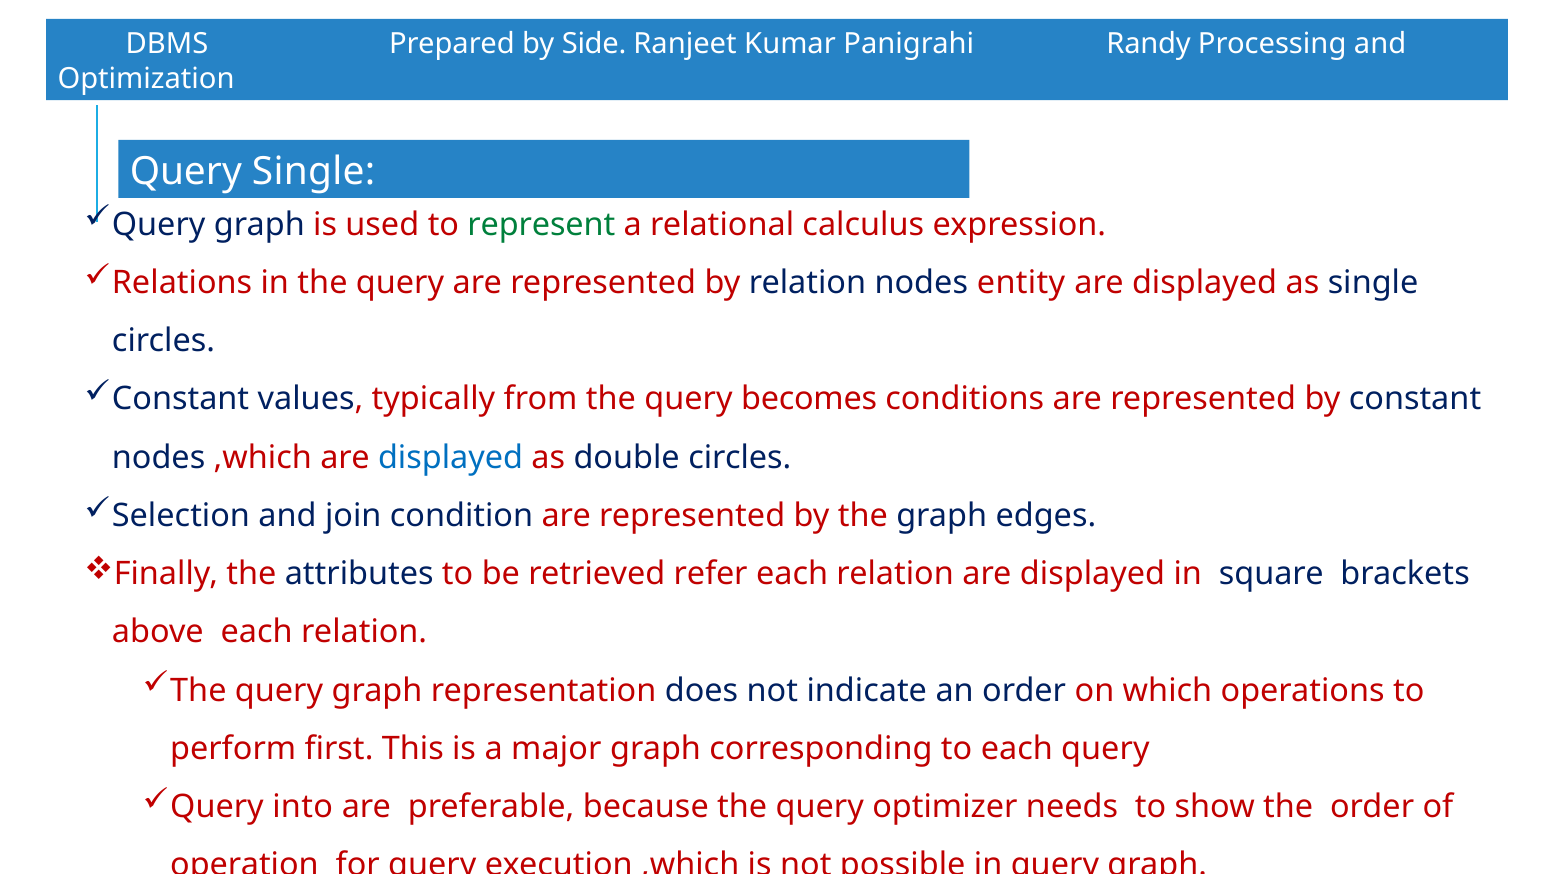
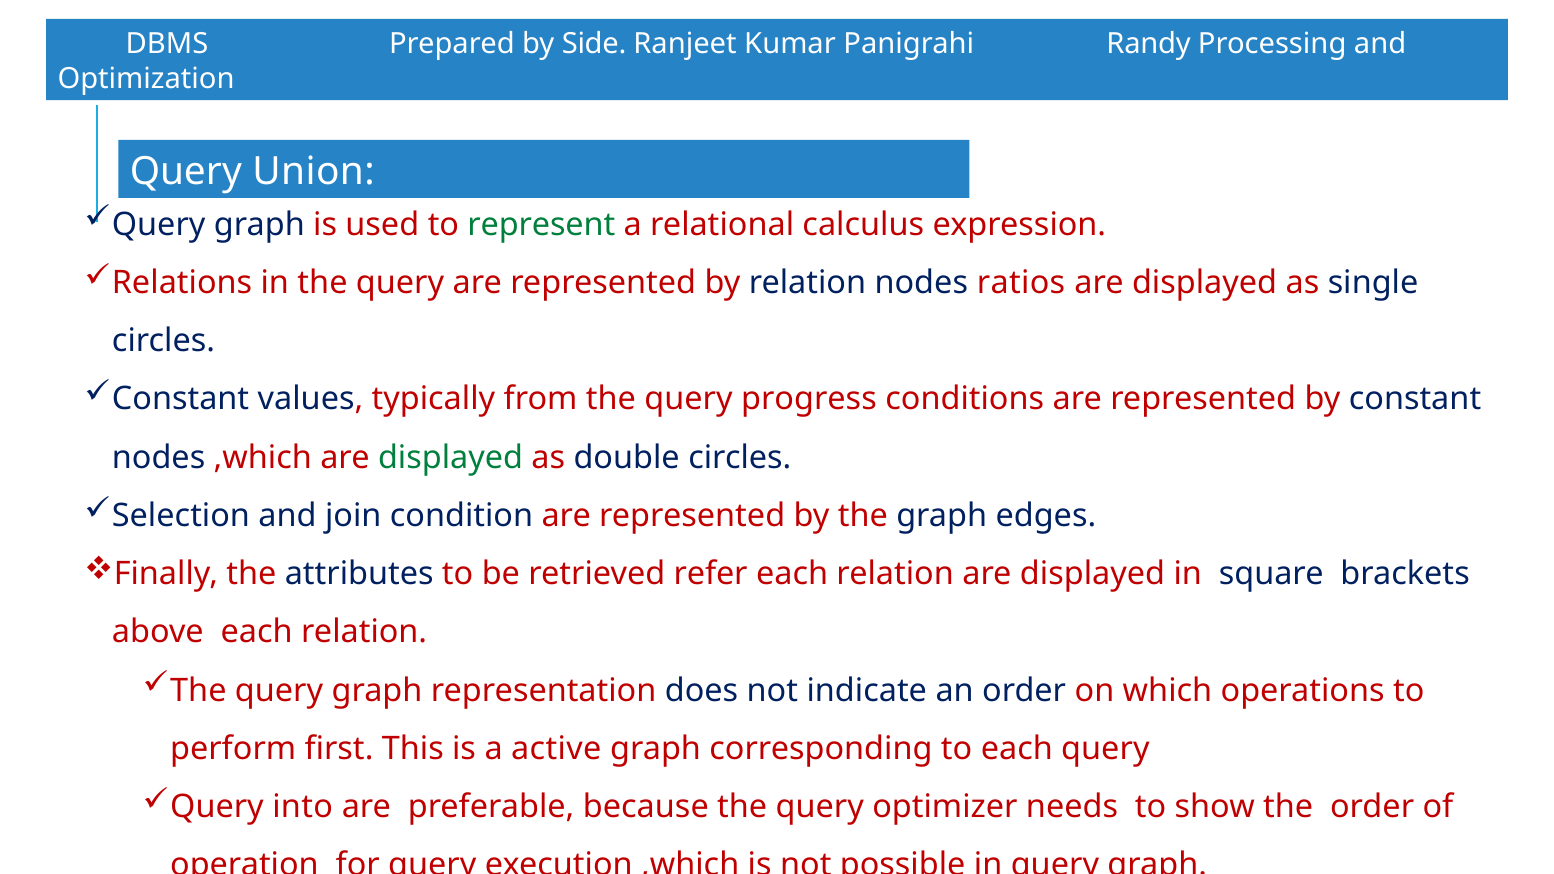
Query Single: Single -> Union (314, 172)
entity: entity -> ratios (1021, 283)
becomes: becomes -> progress (809, 399)
displayed colour: blue -> green (451, 457)
major: major -> active (556, 749)
